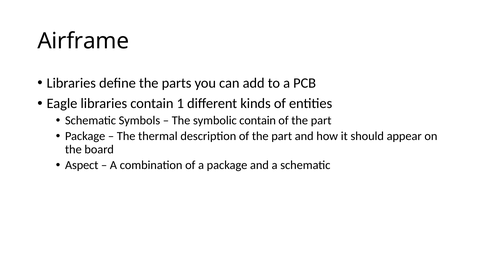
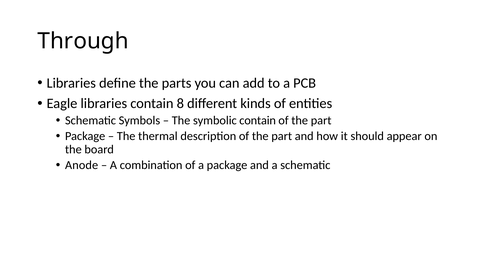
Airframe: Airframe -> Through (83, 41)
1: 1 -> 8 (180, 104)
Aspect: Aspect -> Anode (82, 165)
